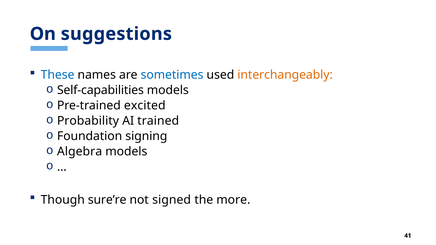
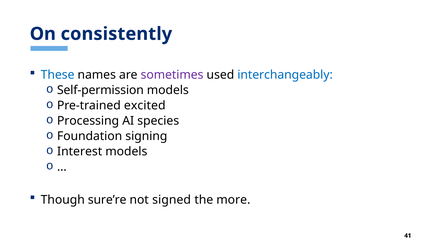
suggestions: suggestions -> consistently (116, 34)
sometimes colour: blue -> purple (172, 75)
interchangeably colour: orange -> blue (285, 75)
Self-capabilities: Self-capabilities -> Self-permission (100, 90)
Probability: Probability -> Processing (88, 121)
trained: trained -> species (158, 121)
Algebra: Algebra -> Interest (80, 152)
